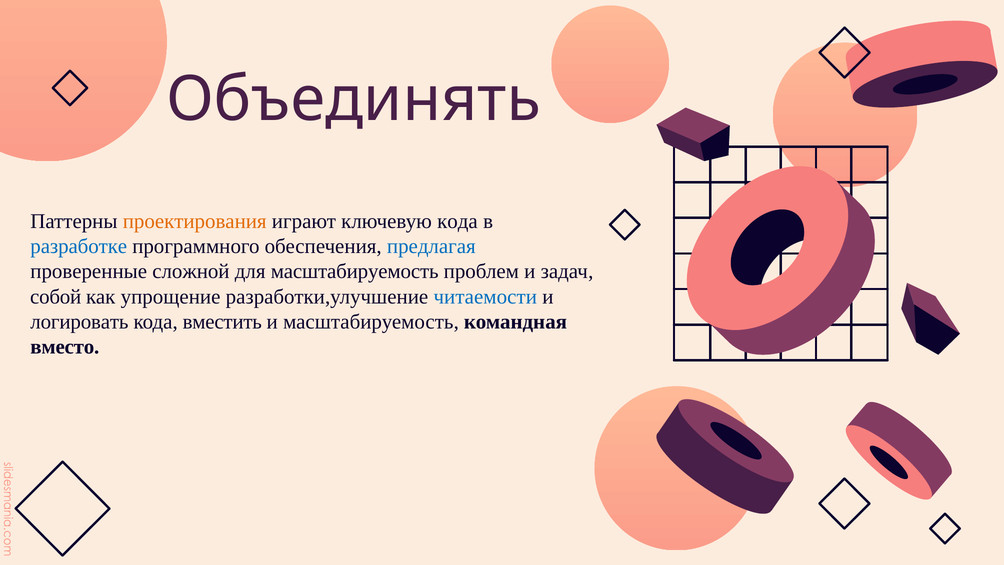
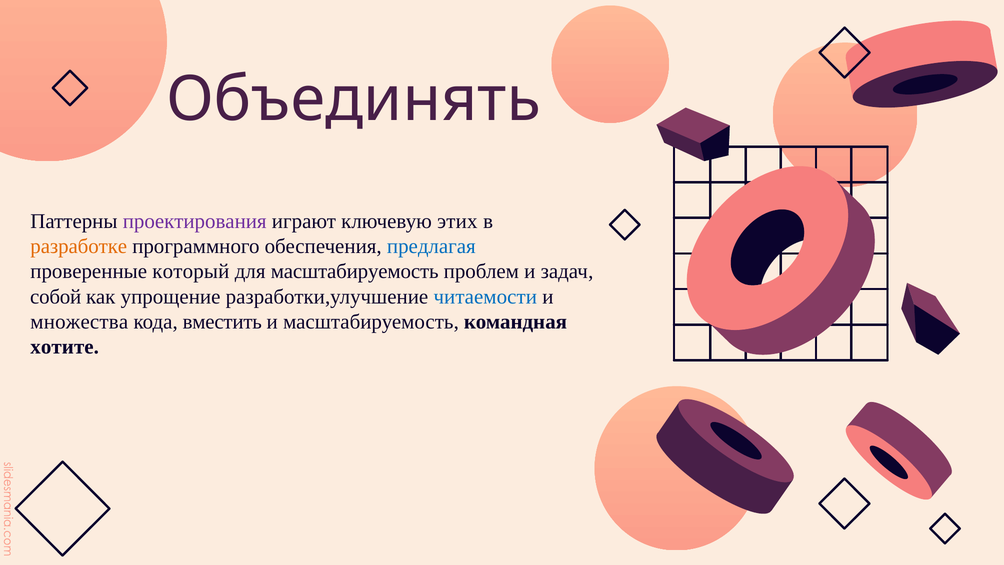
проектирования colour: orange -> purple (195, 221)
ключевую кода: кода -> этих (457, 221)
разработке colour: blue -> orange (79, 246)
сложной: сложной -> который (191, 271)
логировать: логировать -> множества (79, 322)
вместо: вместо -> хотите (65, 347)
